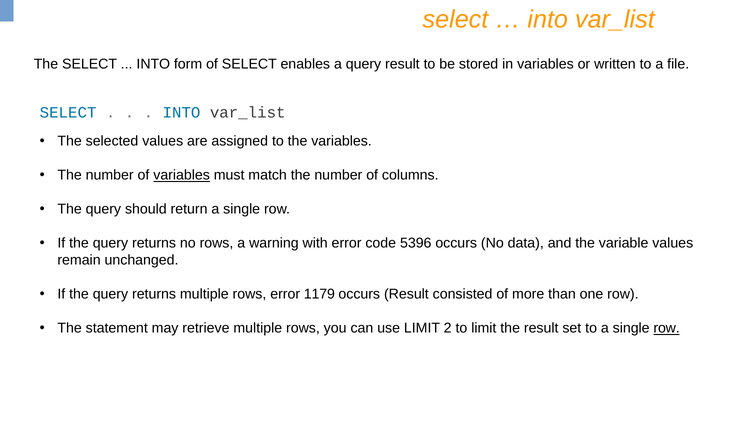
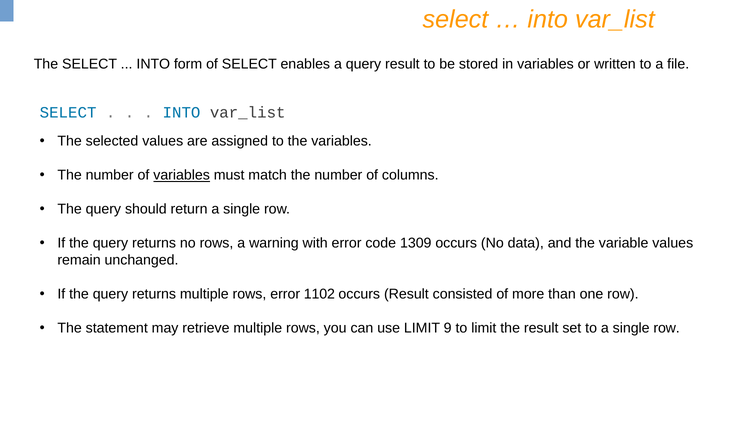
5396: 5396 -> 1309 (416, 243)
1179: 1179 -> 1102 (319, 294)
2: 2 -> 9 (448, 328)
row underline: present -> none (667, 328)
